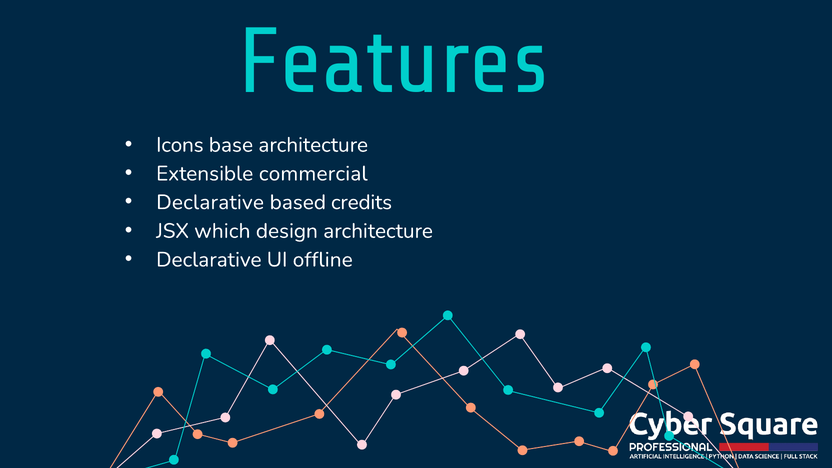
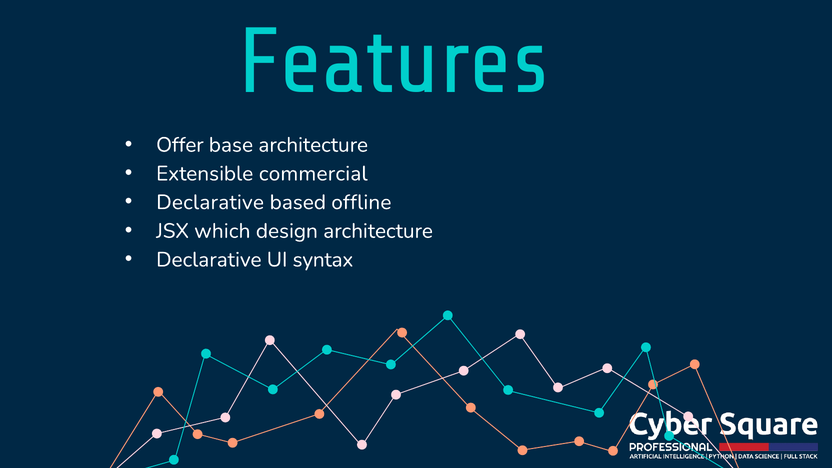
Icons: Icons -> Offer (180, 145)
credits: credits -> offline (361, 202)
offline: offline -> syntax (323, 260)
